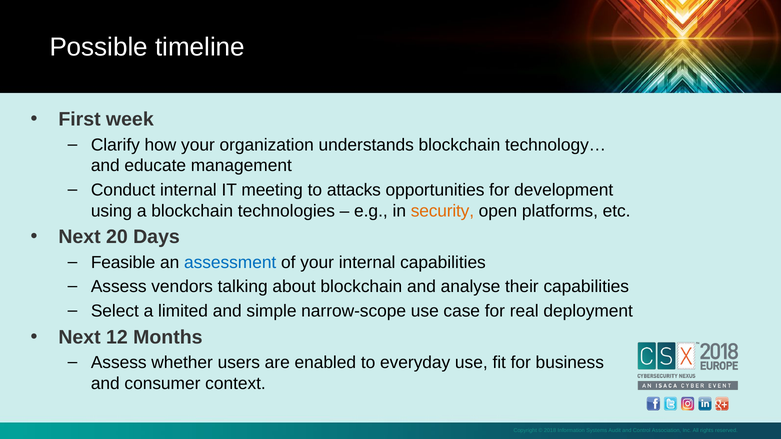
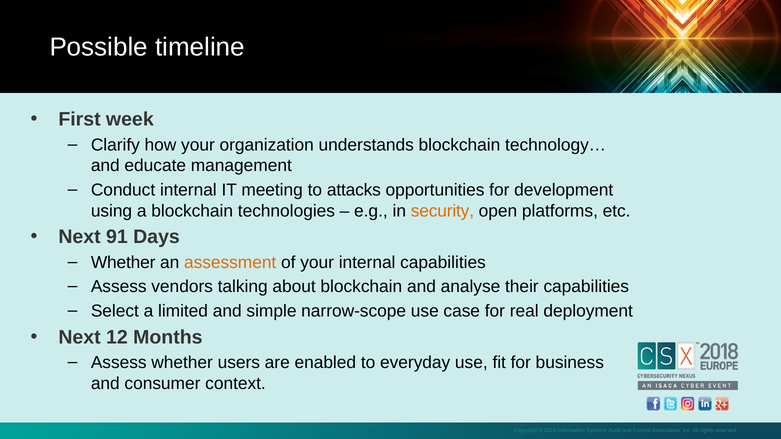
20: 20 -> 91 (117, 237)
Feasible: Feasible -> Whether (123, 263)
assessment colour: blue -> orange (230, 263)
